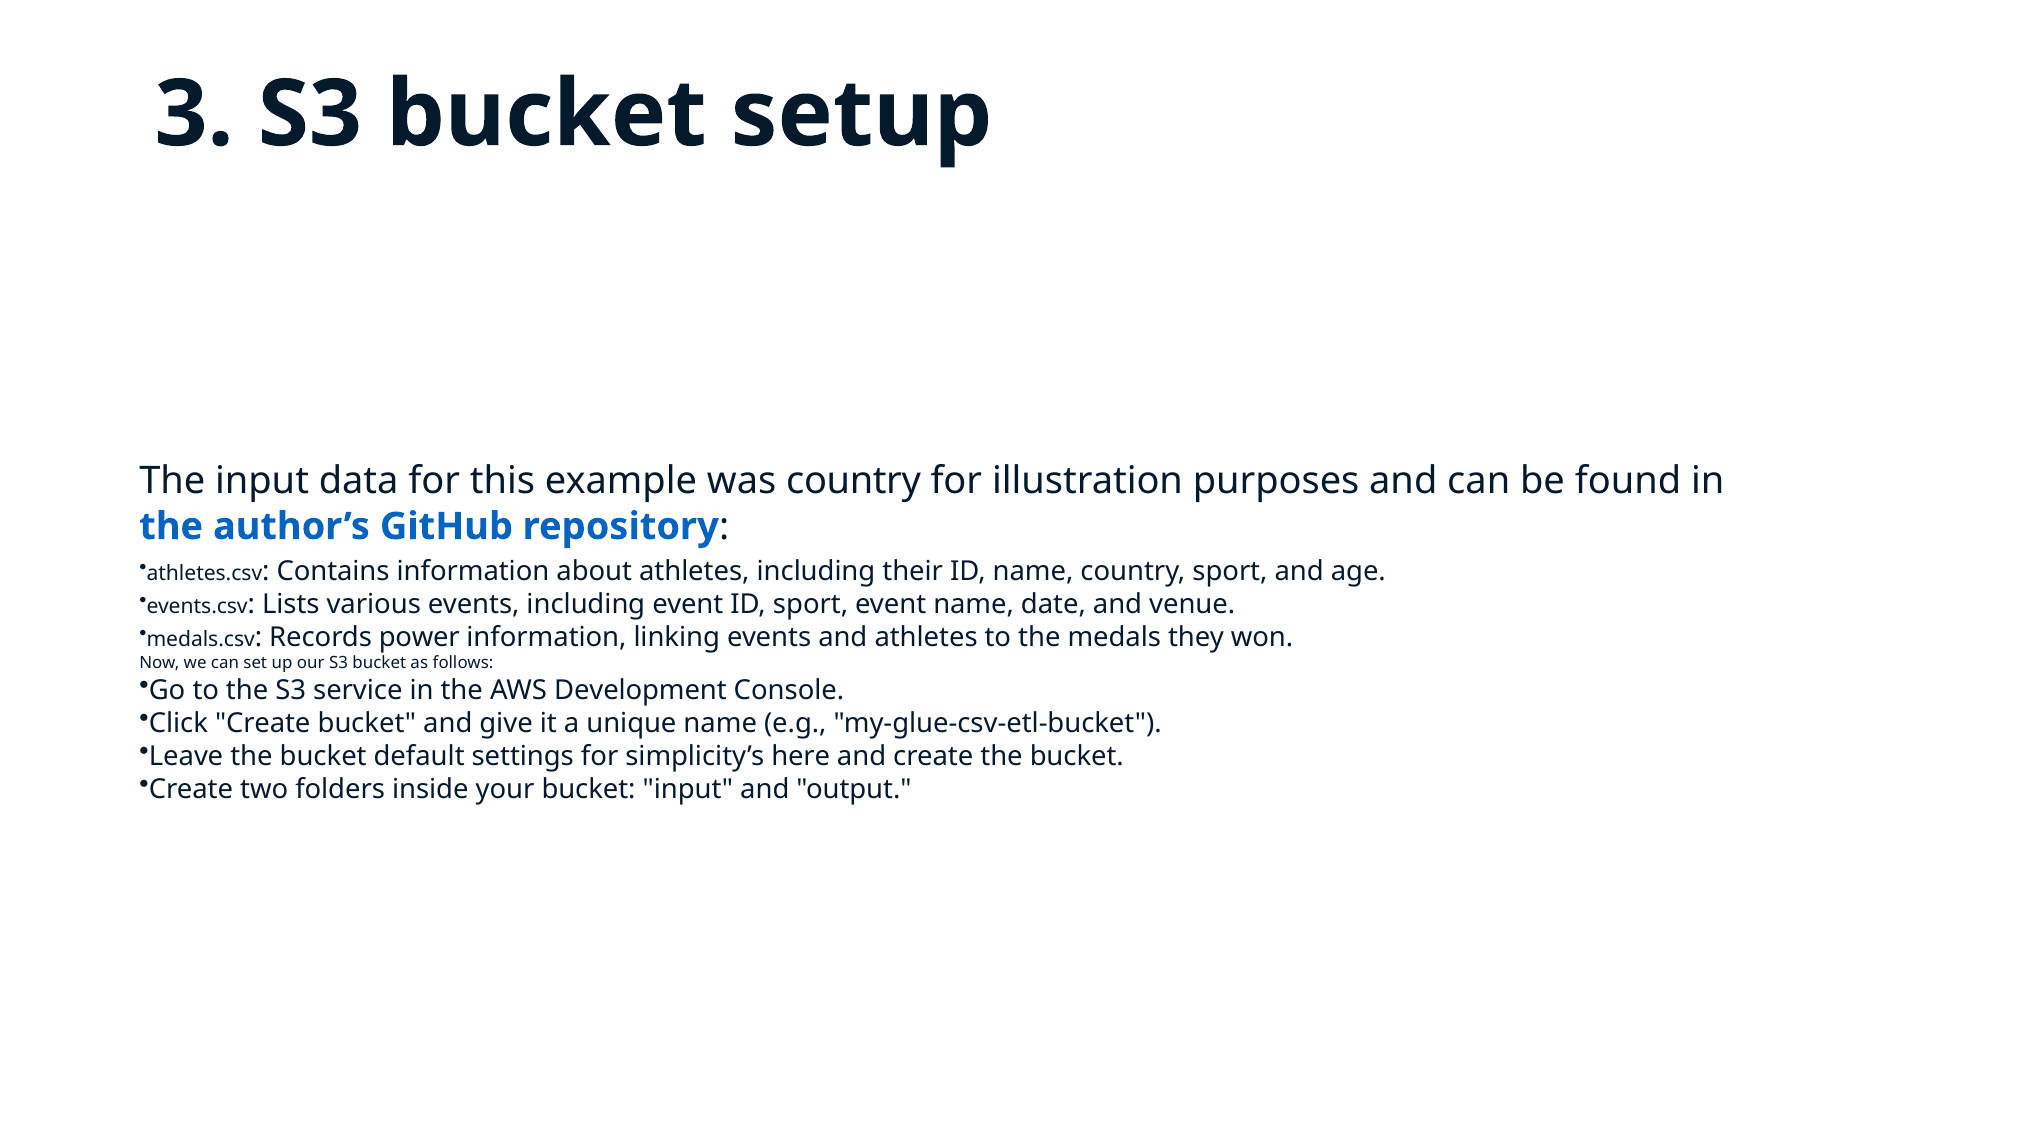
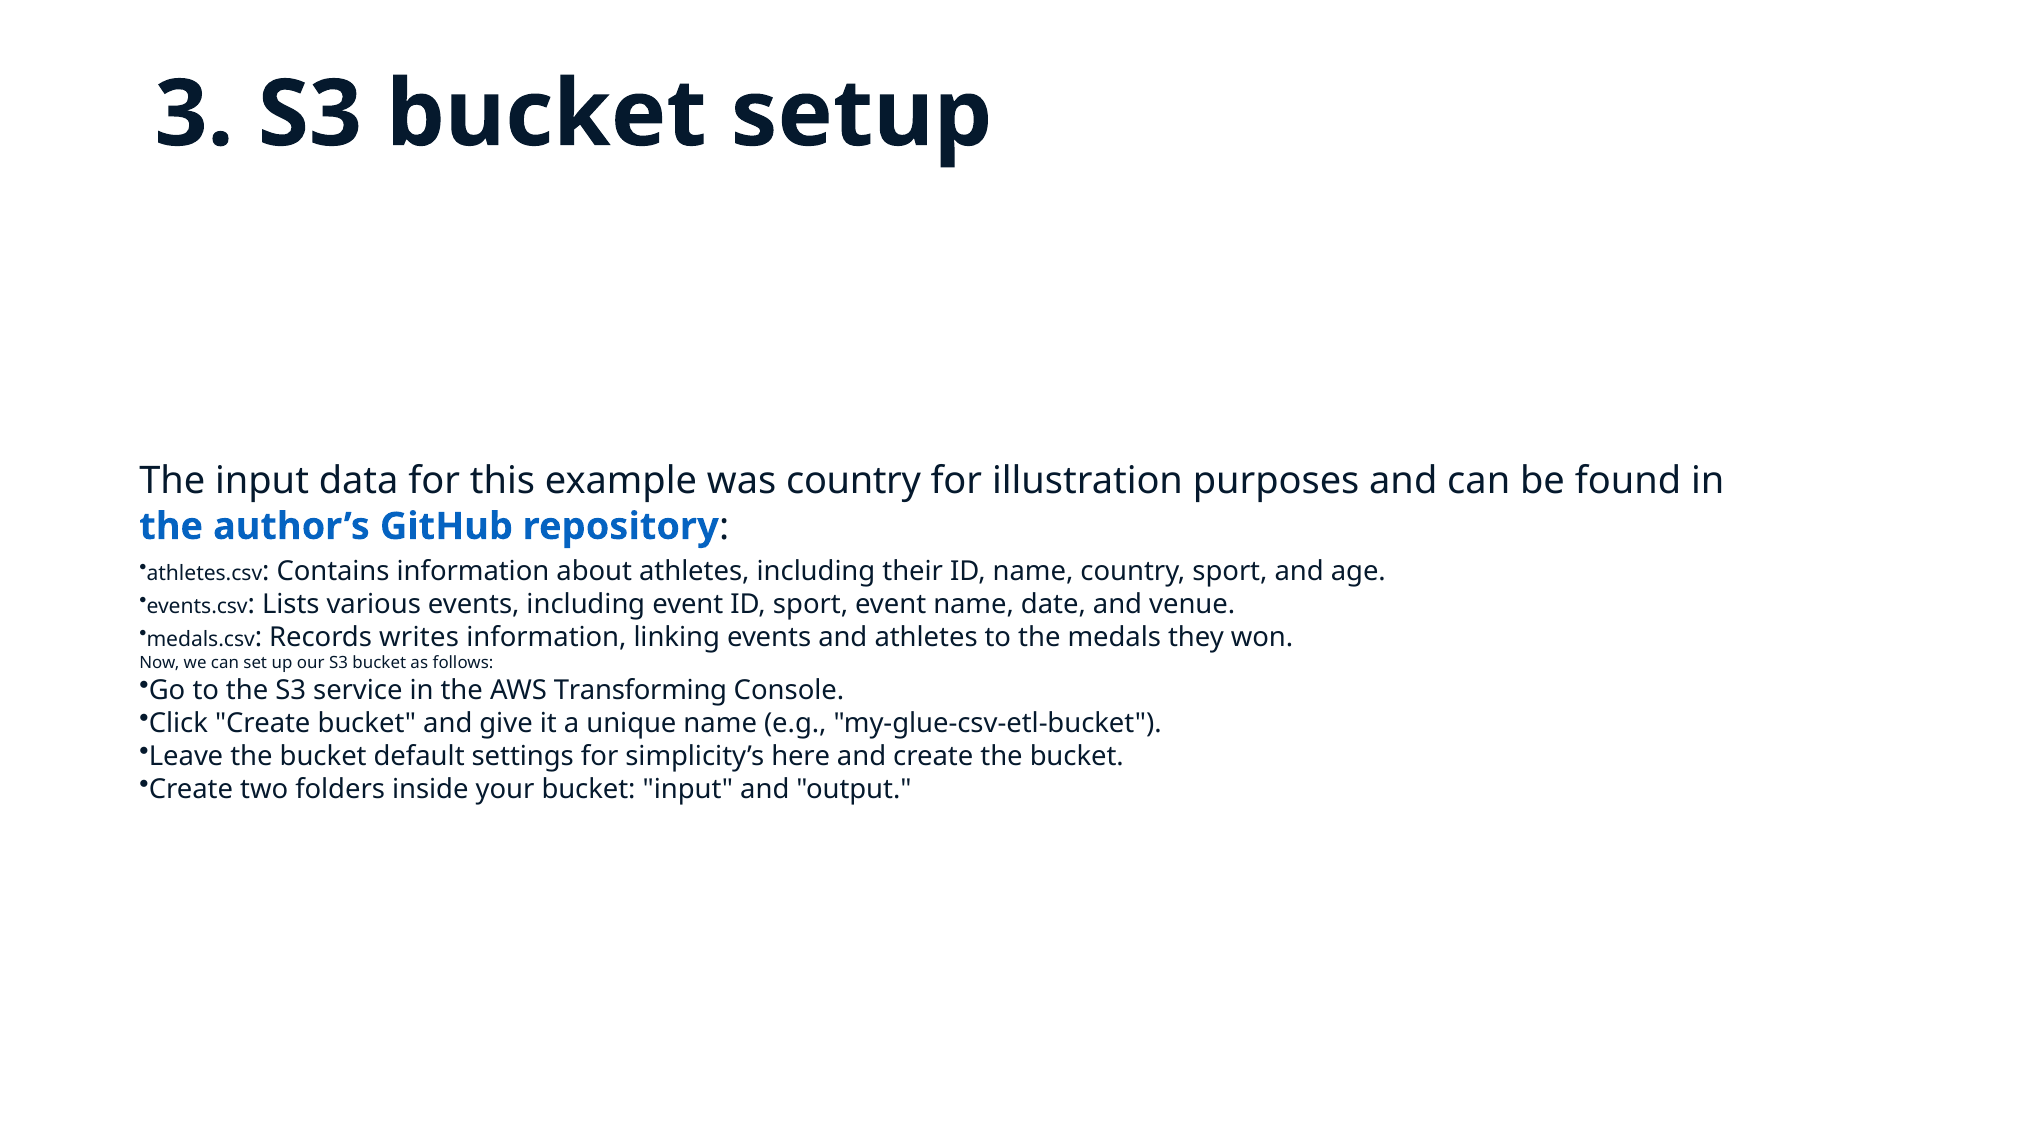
power: power -> writes (419, 637)
Development: Development -> Transforming (641, 690)
